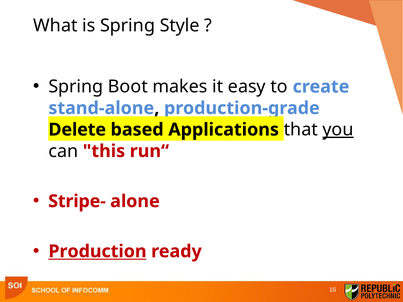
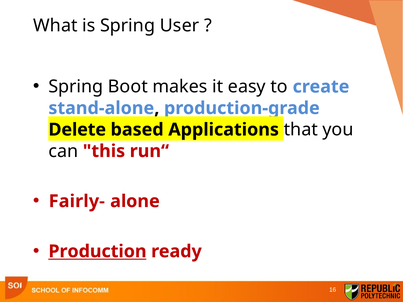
Style: Style -> User (180, 25)
you underline: present -> none (338, 130)
Stripe-: Stripe- -> Fairly- (77, 201)
